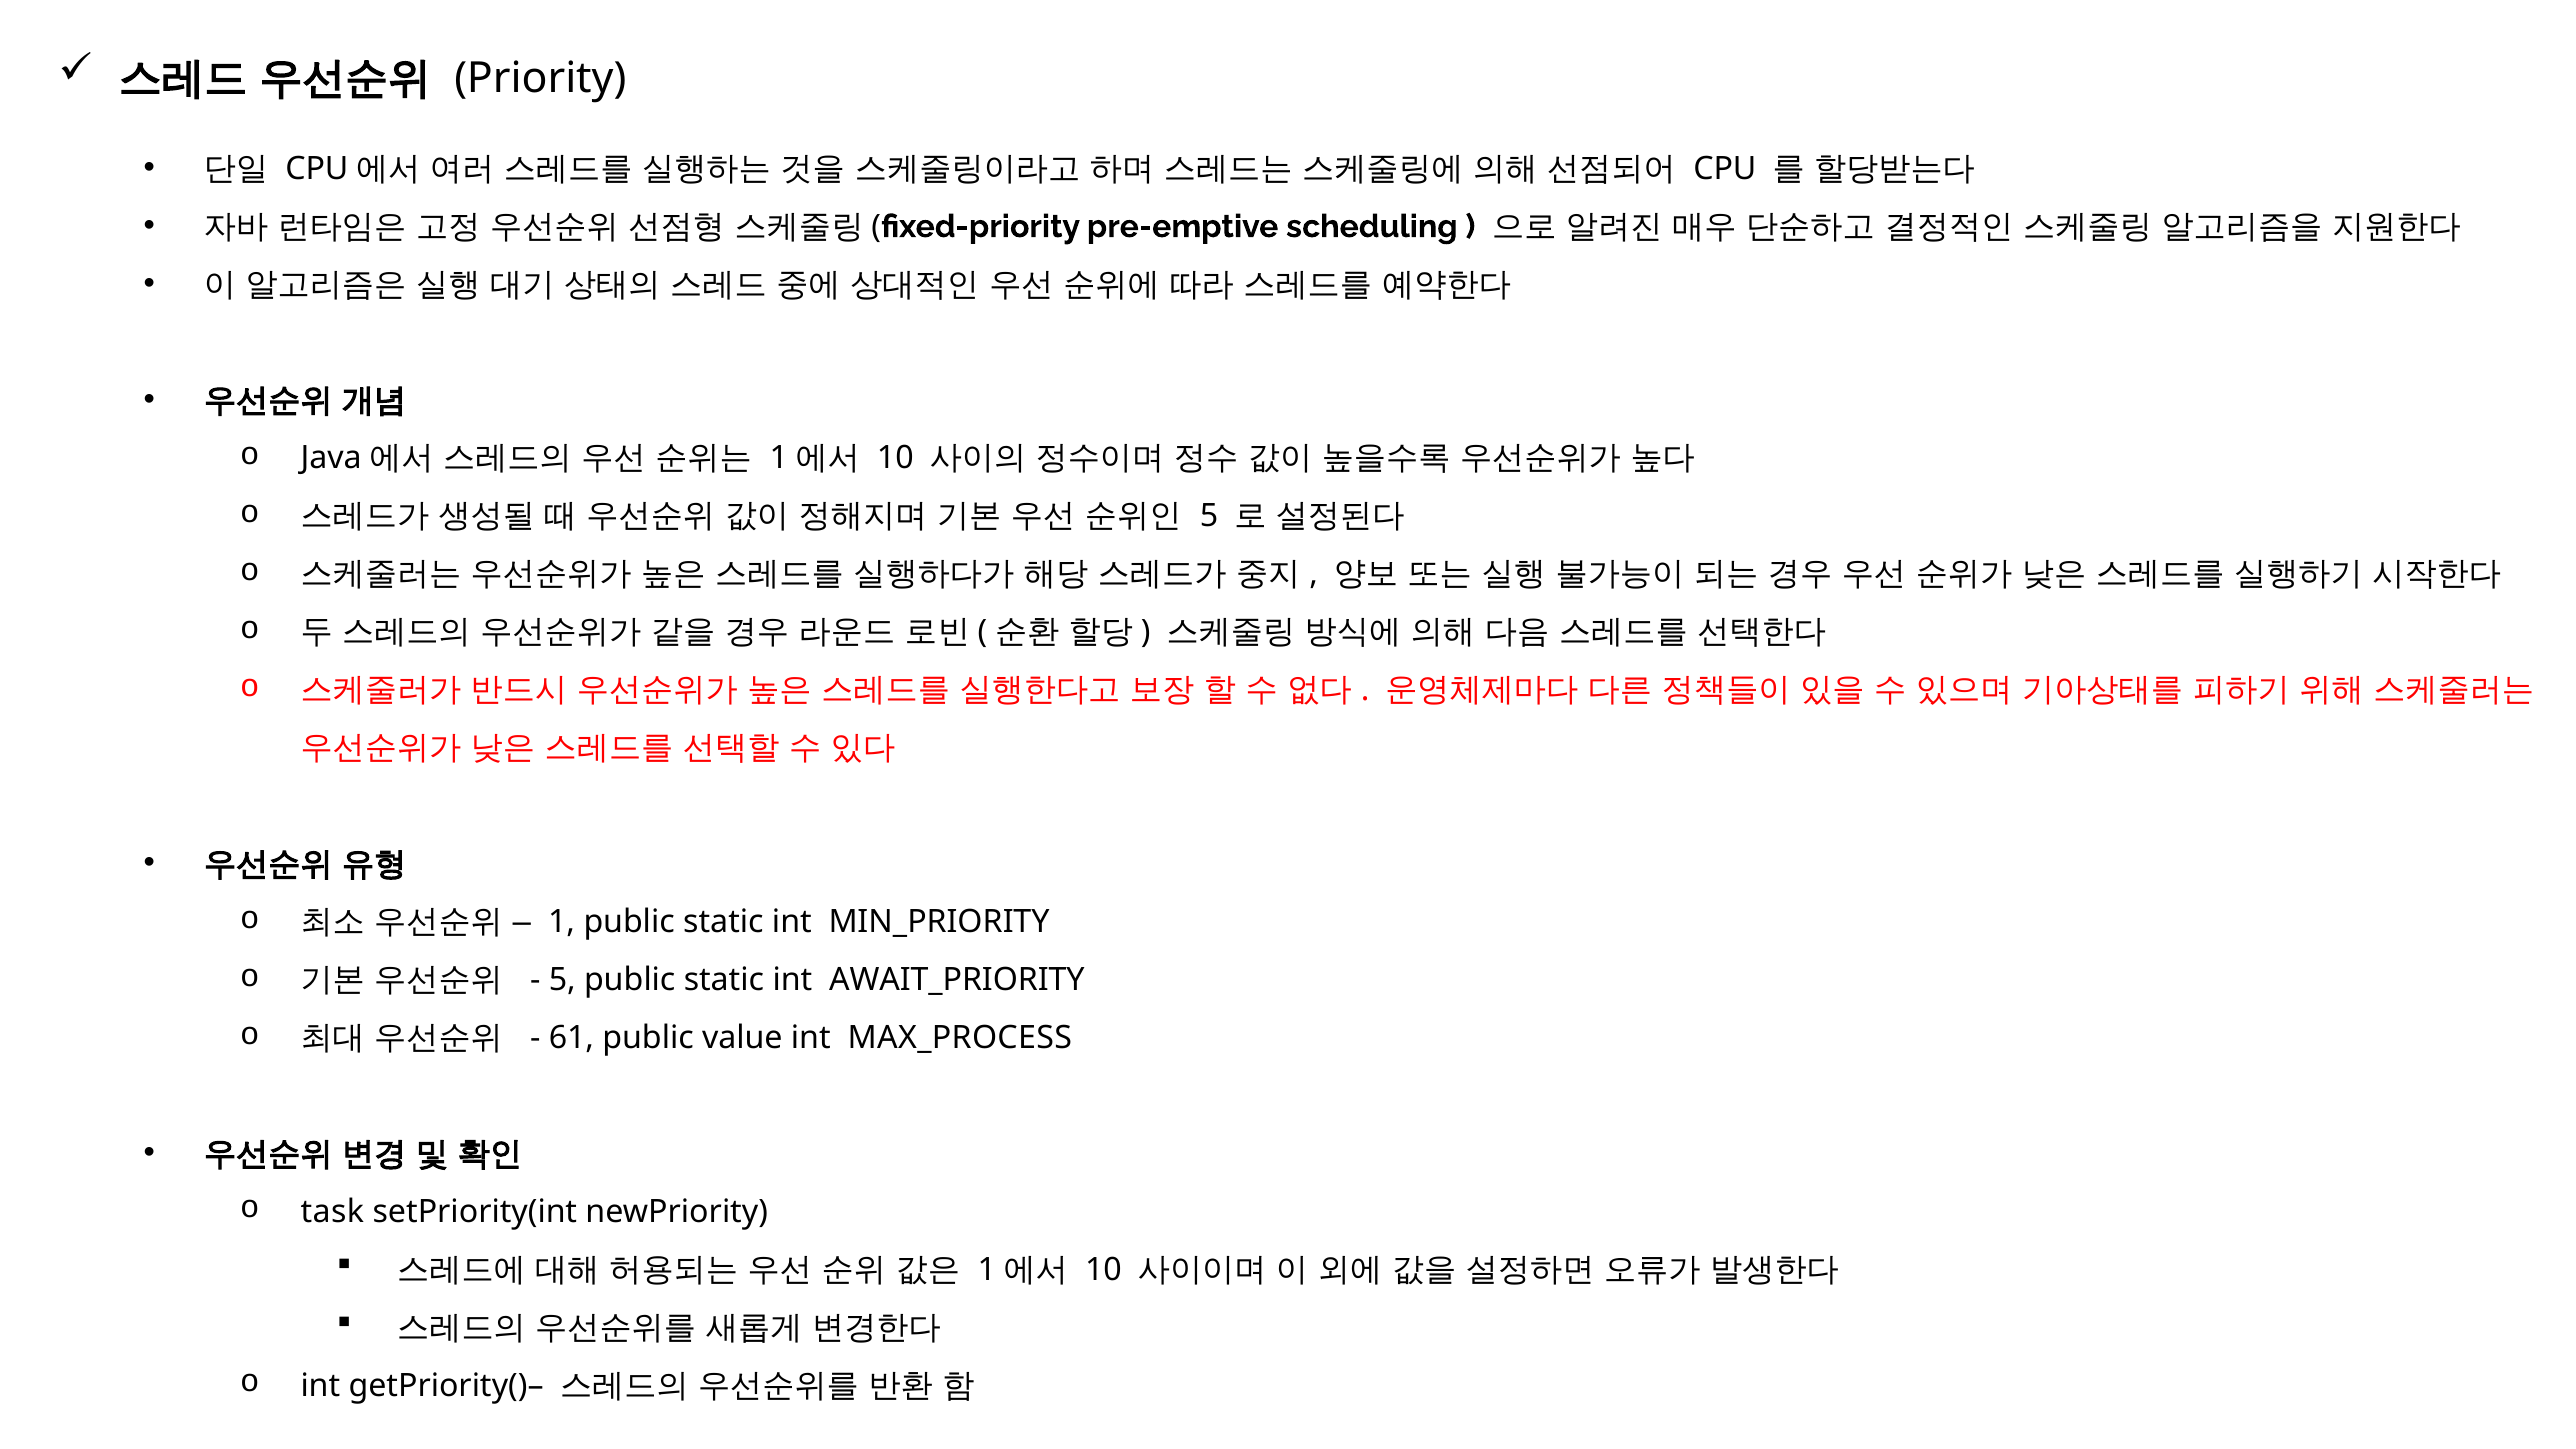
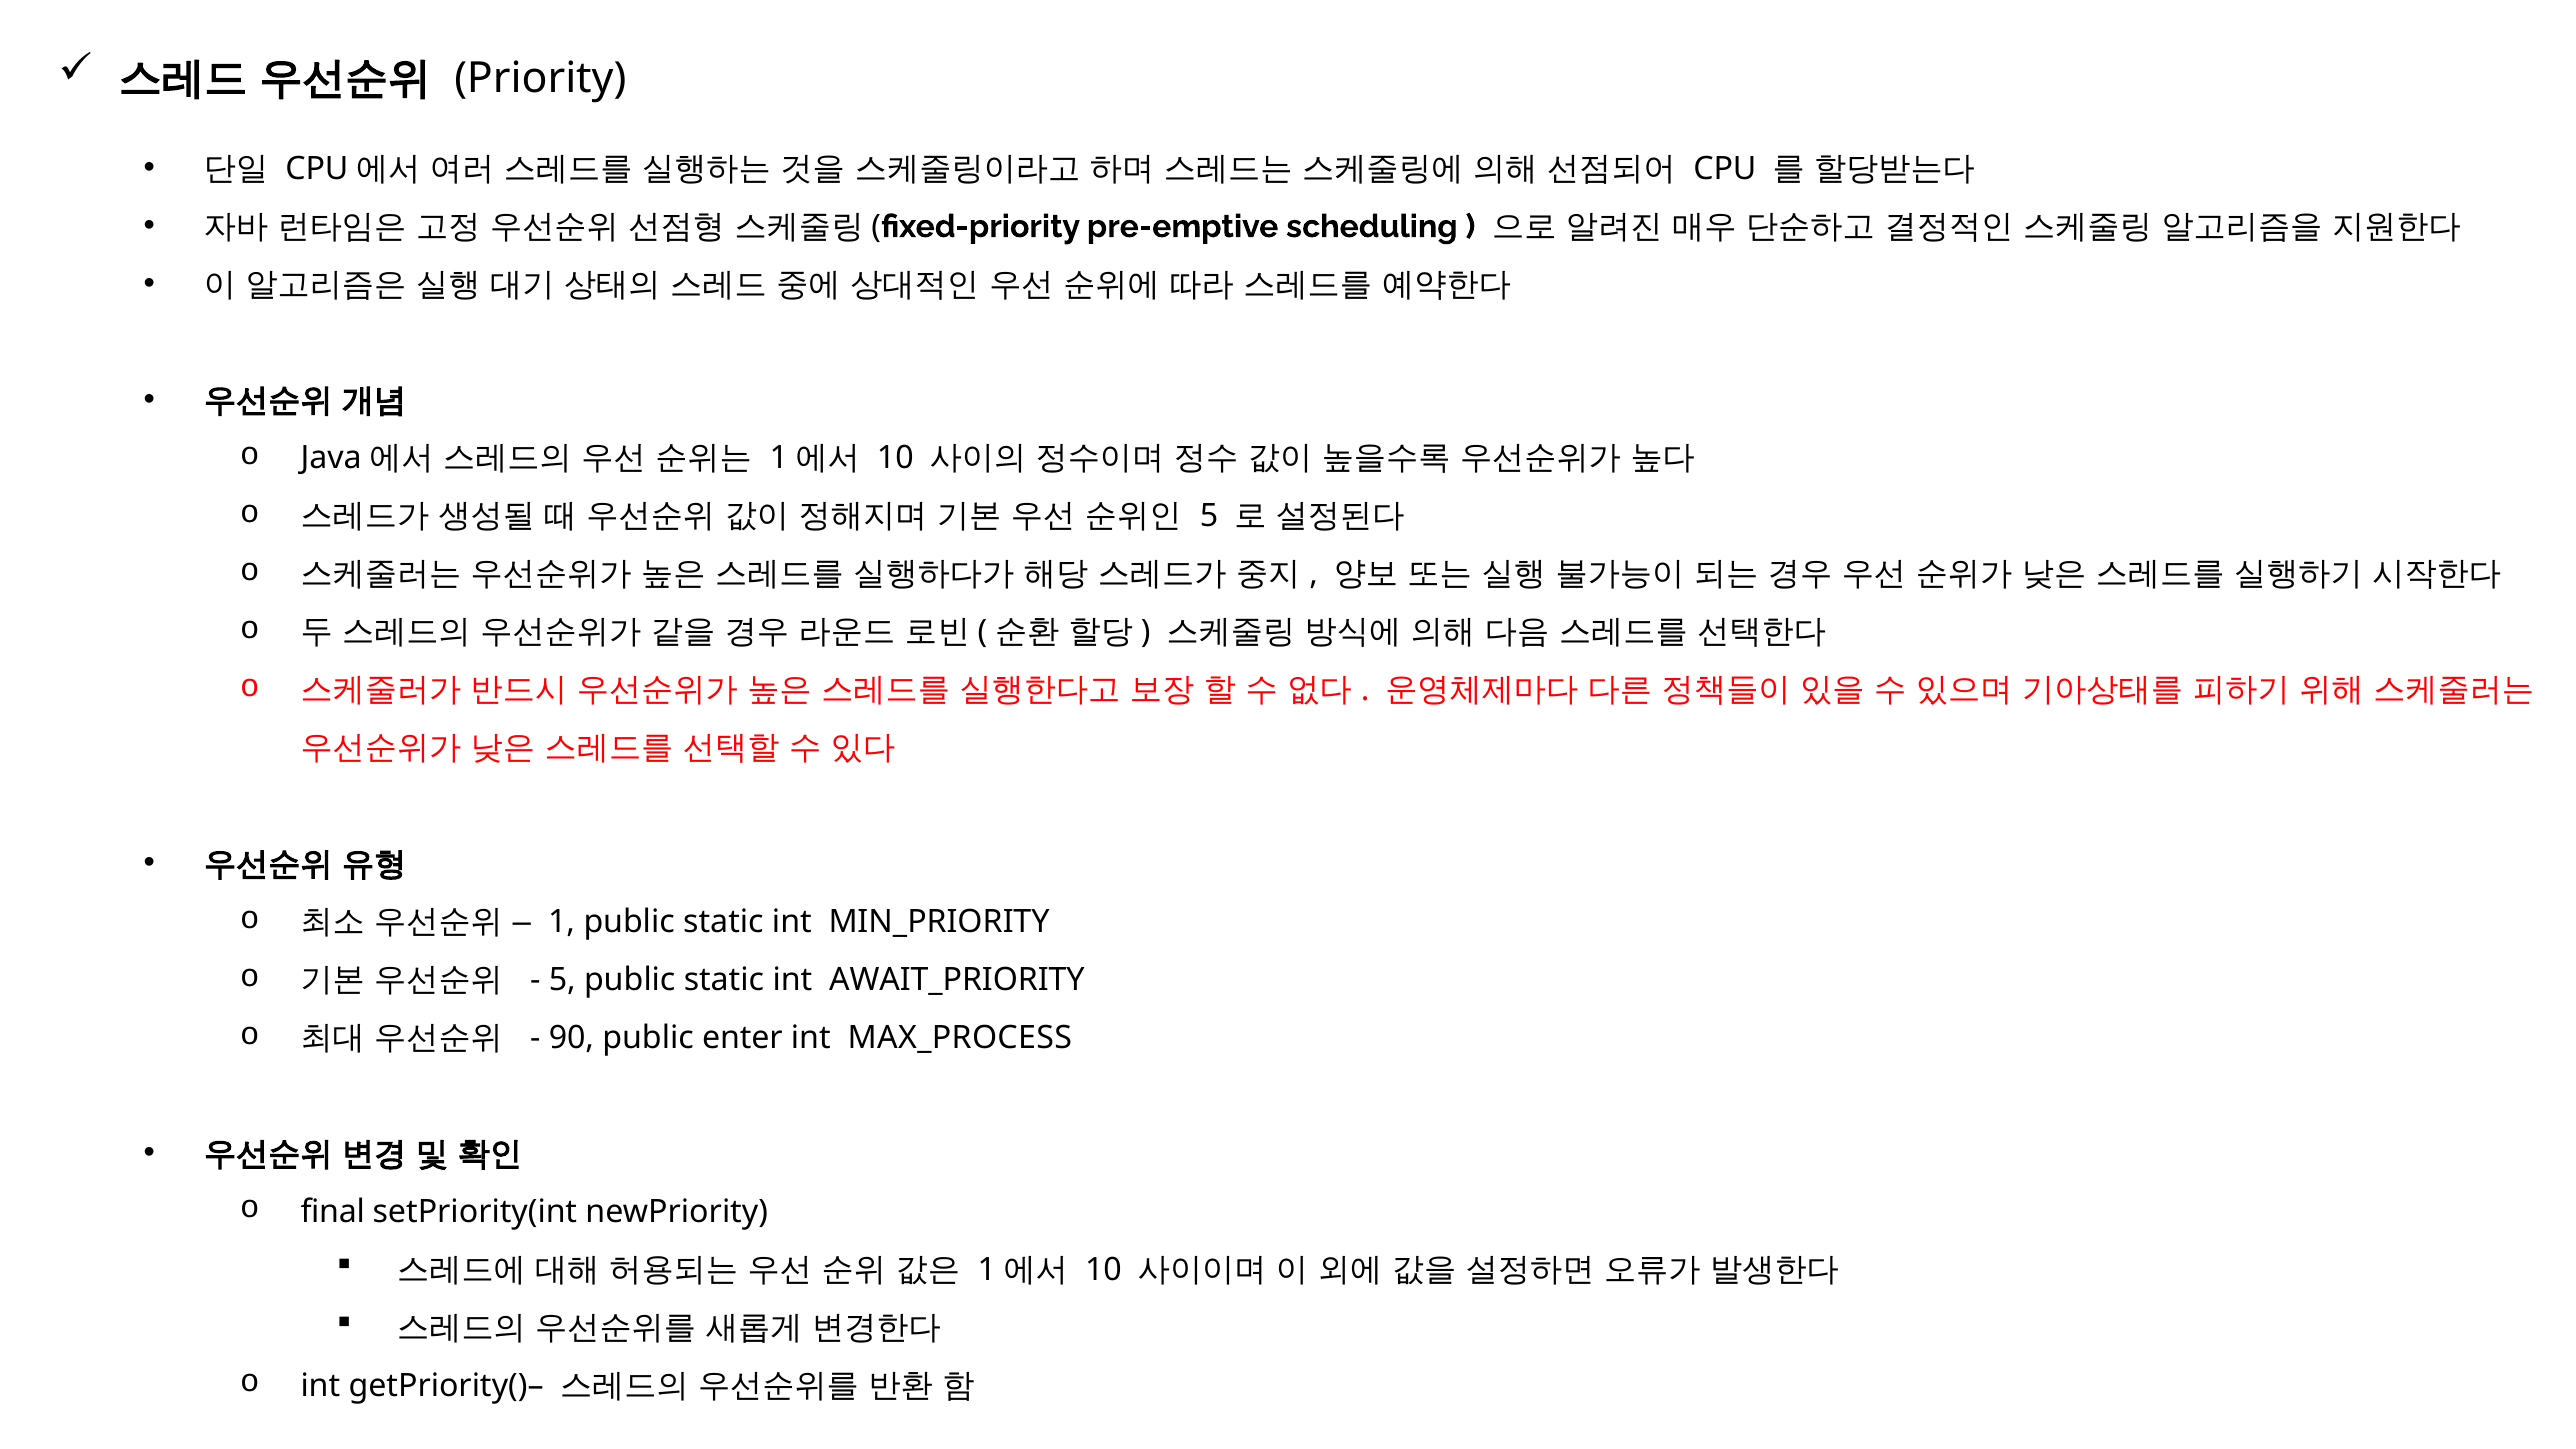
61: 61 -> 90 (571, 1038)
value: value -> enter (742, 1038)
task: task -> final (333, 1212)
